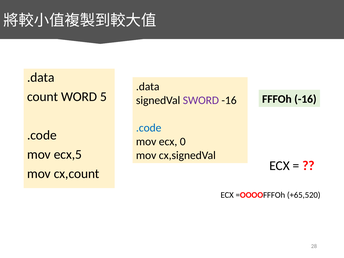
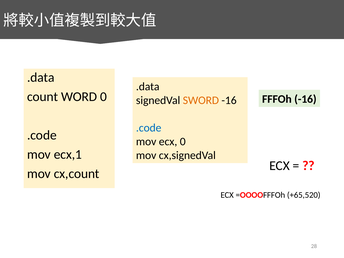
WORD 5: 5 -> 0 (103, 97)
SWORD colour: purple -> orange (201, 100)
ecx,5: ecx,5 -> ecx,1 (68, 154)
